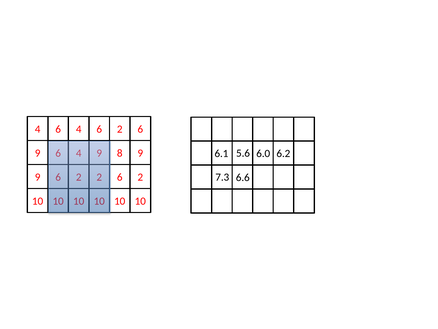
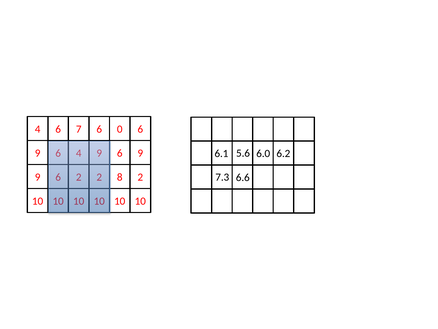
4: 4 -> 7 (79, 129)
2: 2 -> 0 (120, 129)
8: 8 -> 6 (120, 153)
6: 6 -> 8 (120, 177)
